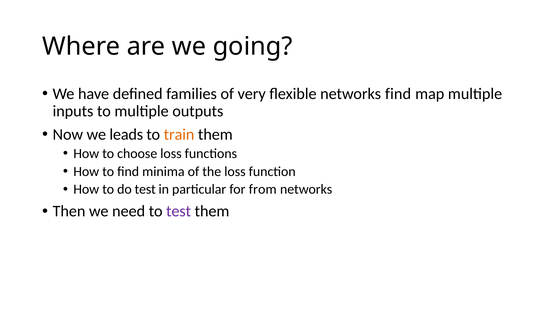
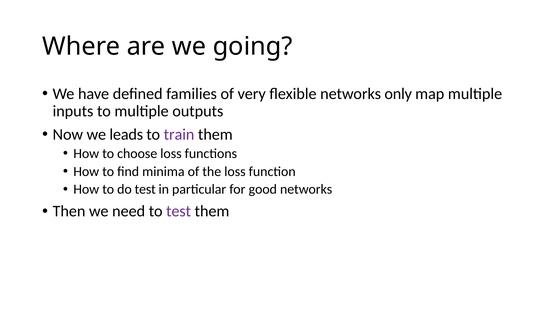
networks find: find -> only (398, 94)
train colour: orange -> purple (179, 134)
from: from -> good (263, 189)
